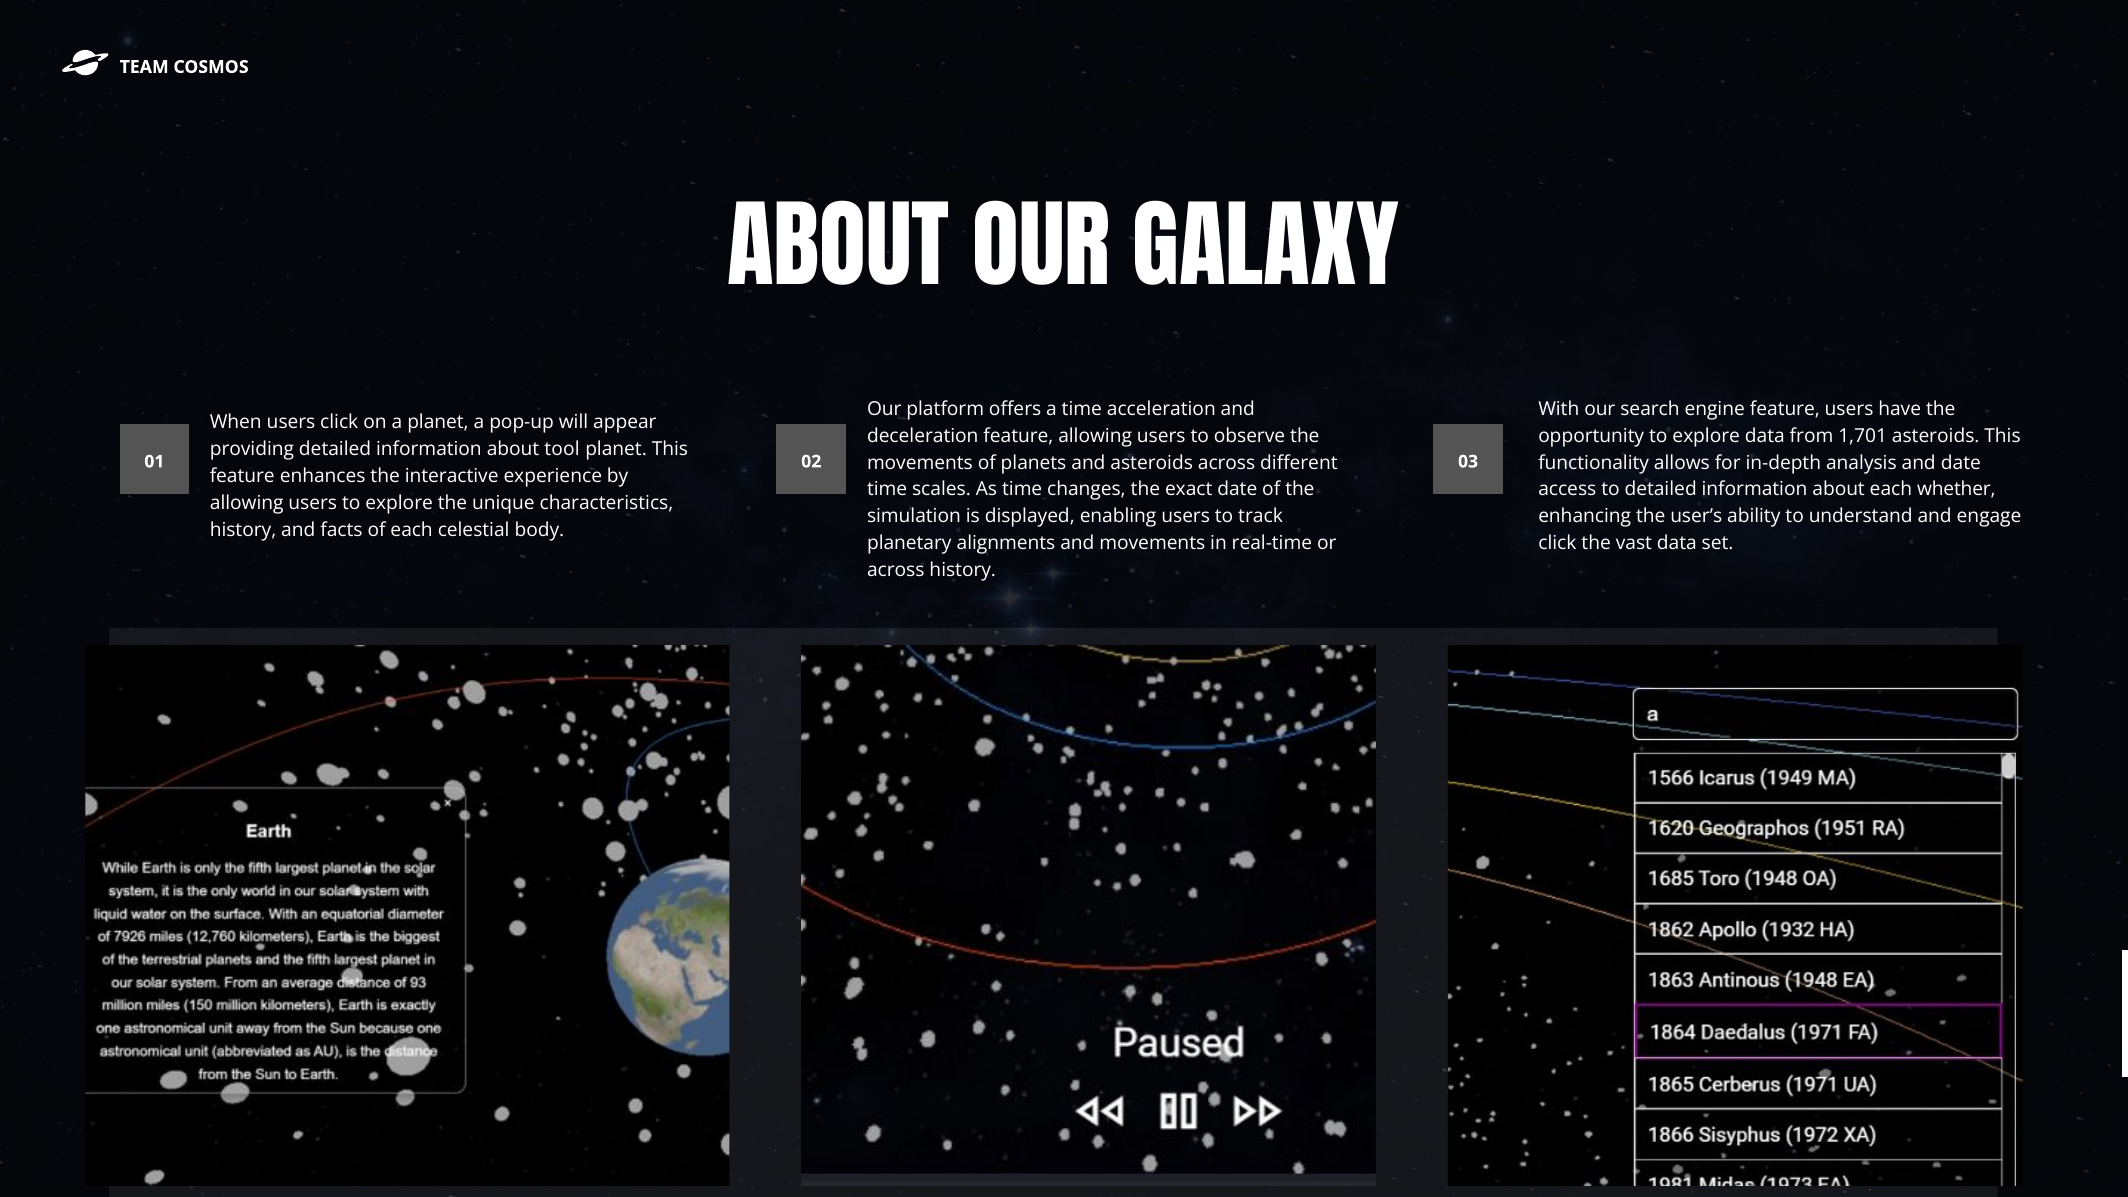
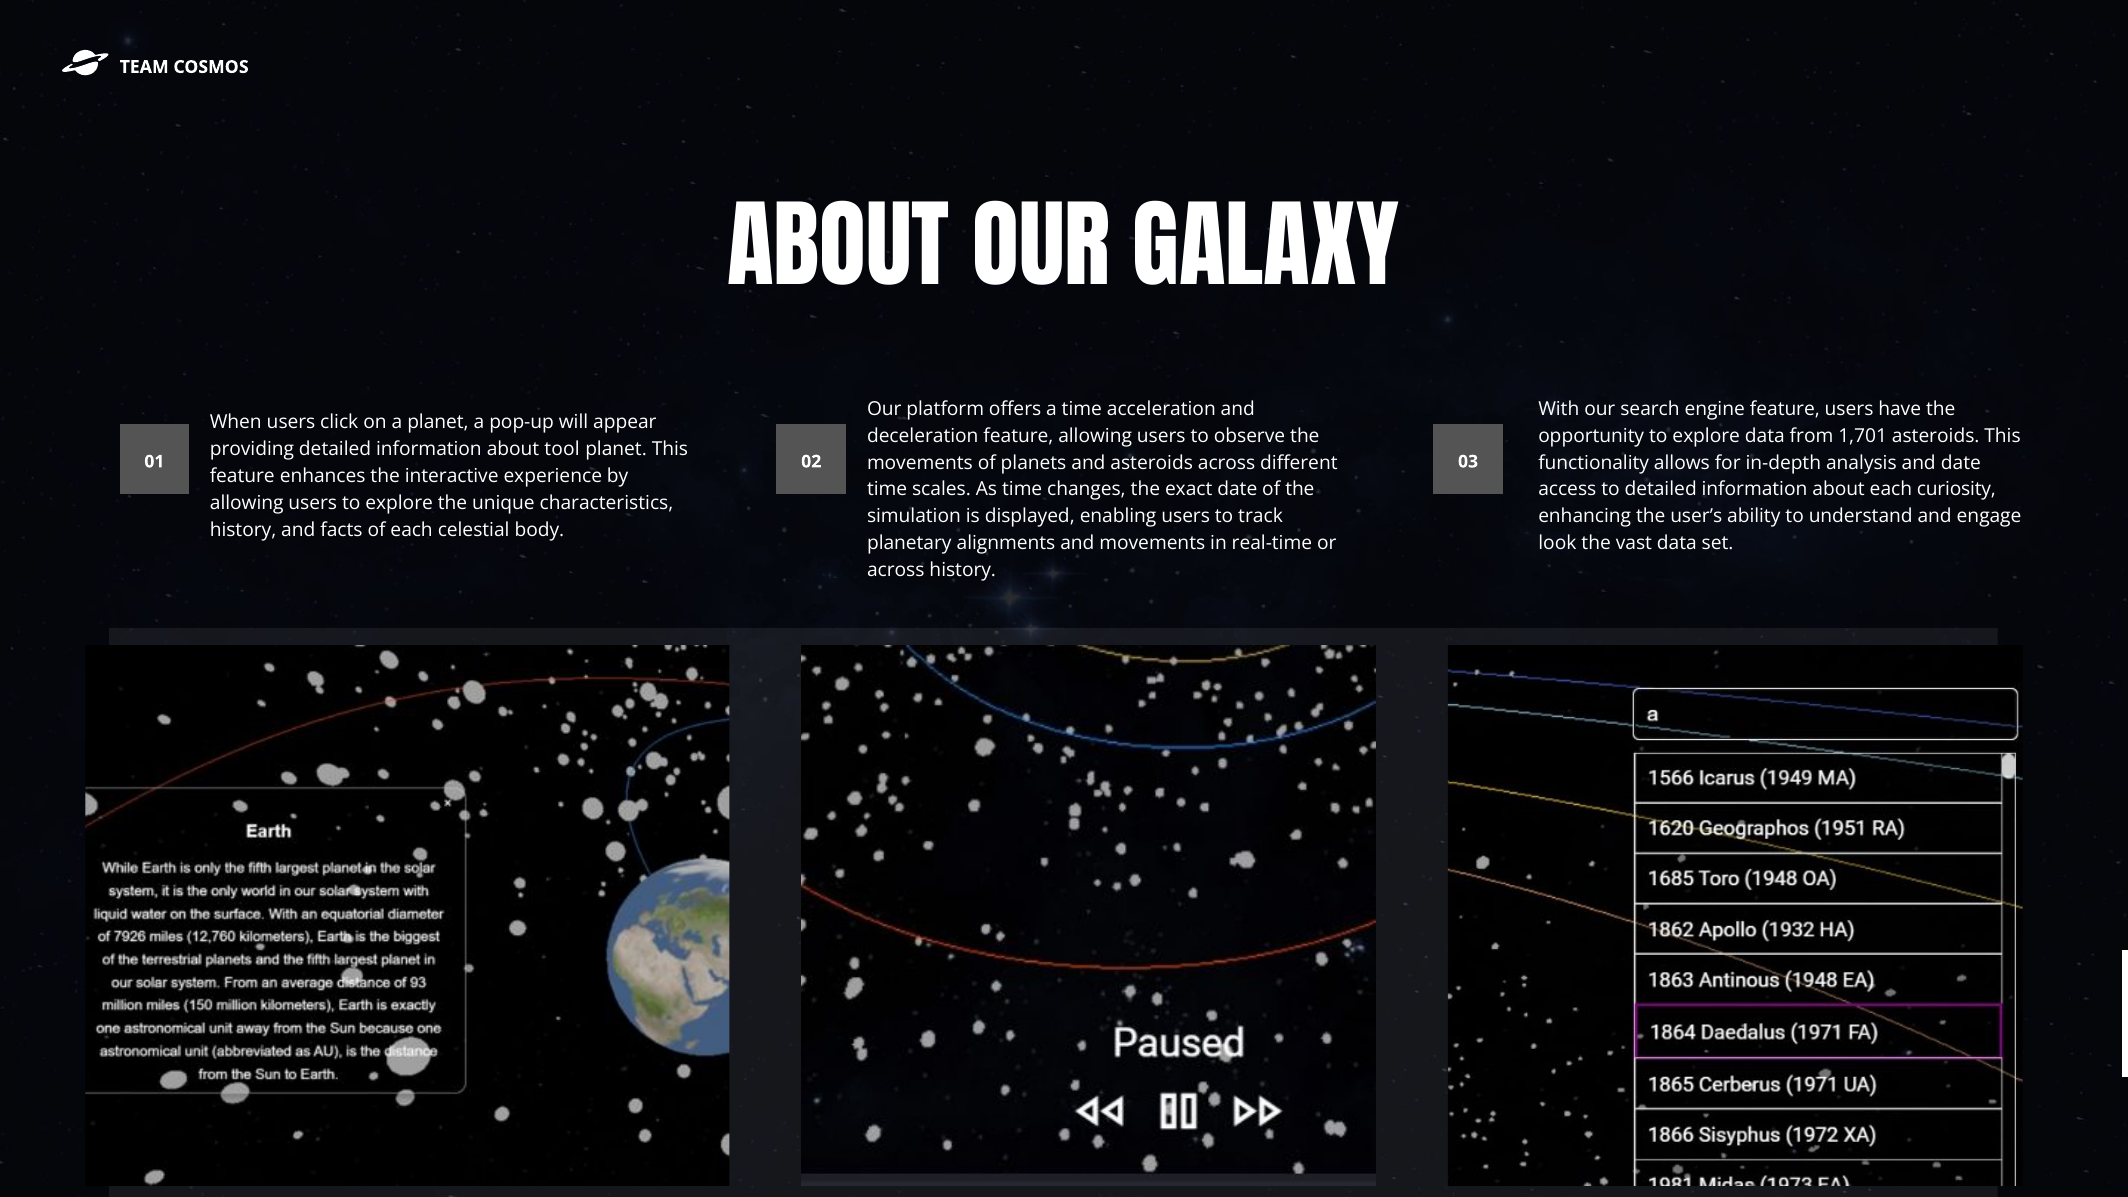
whether: whether -> curiosity (1956, 490)
click: click -> look (1557, 543)
